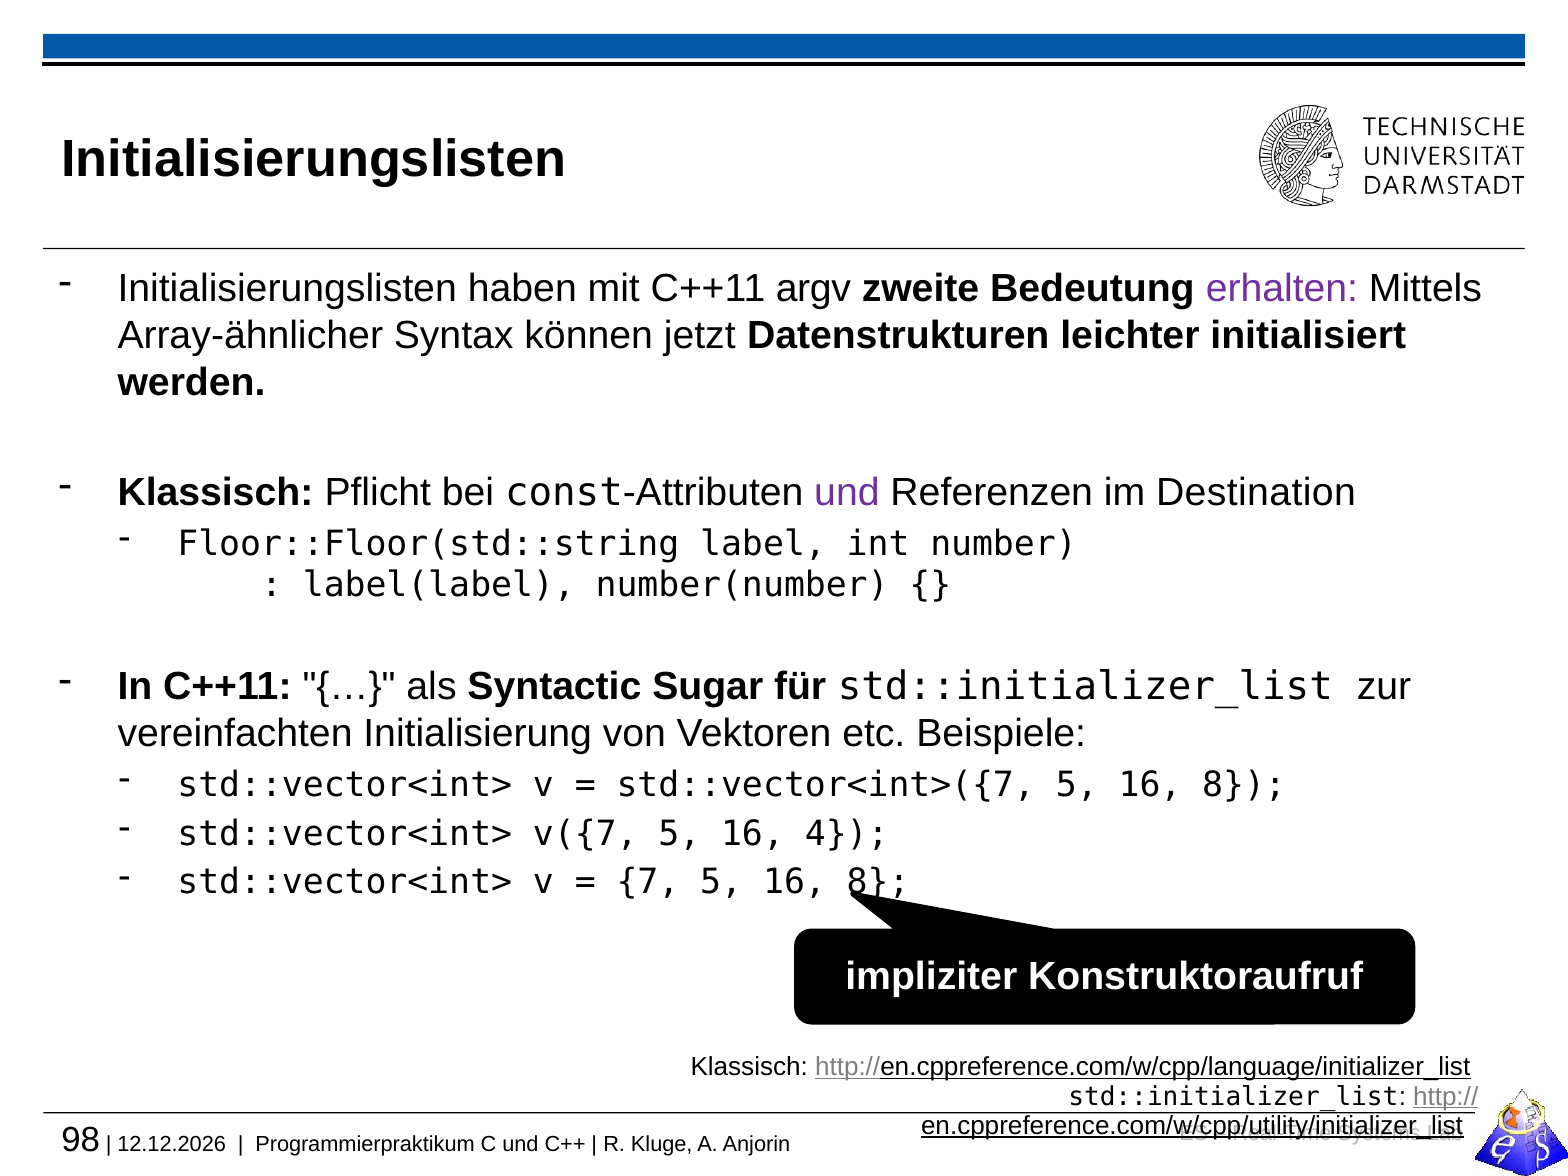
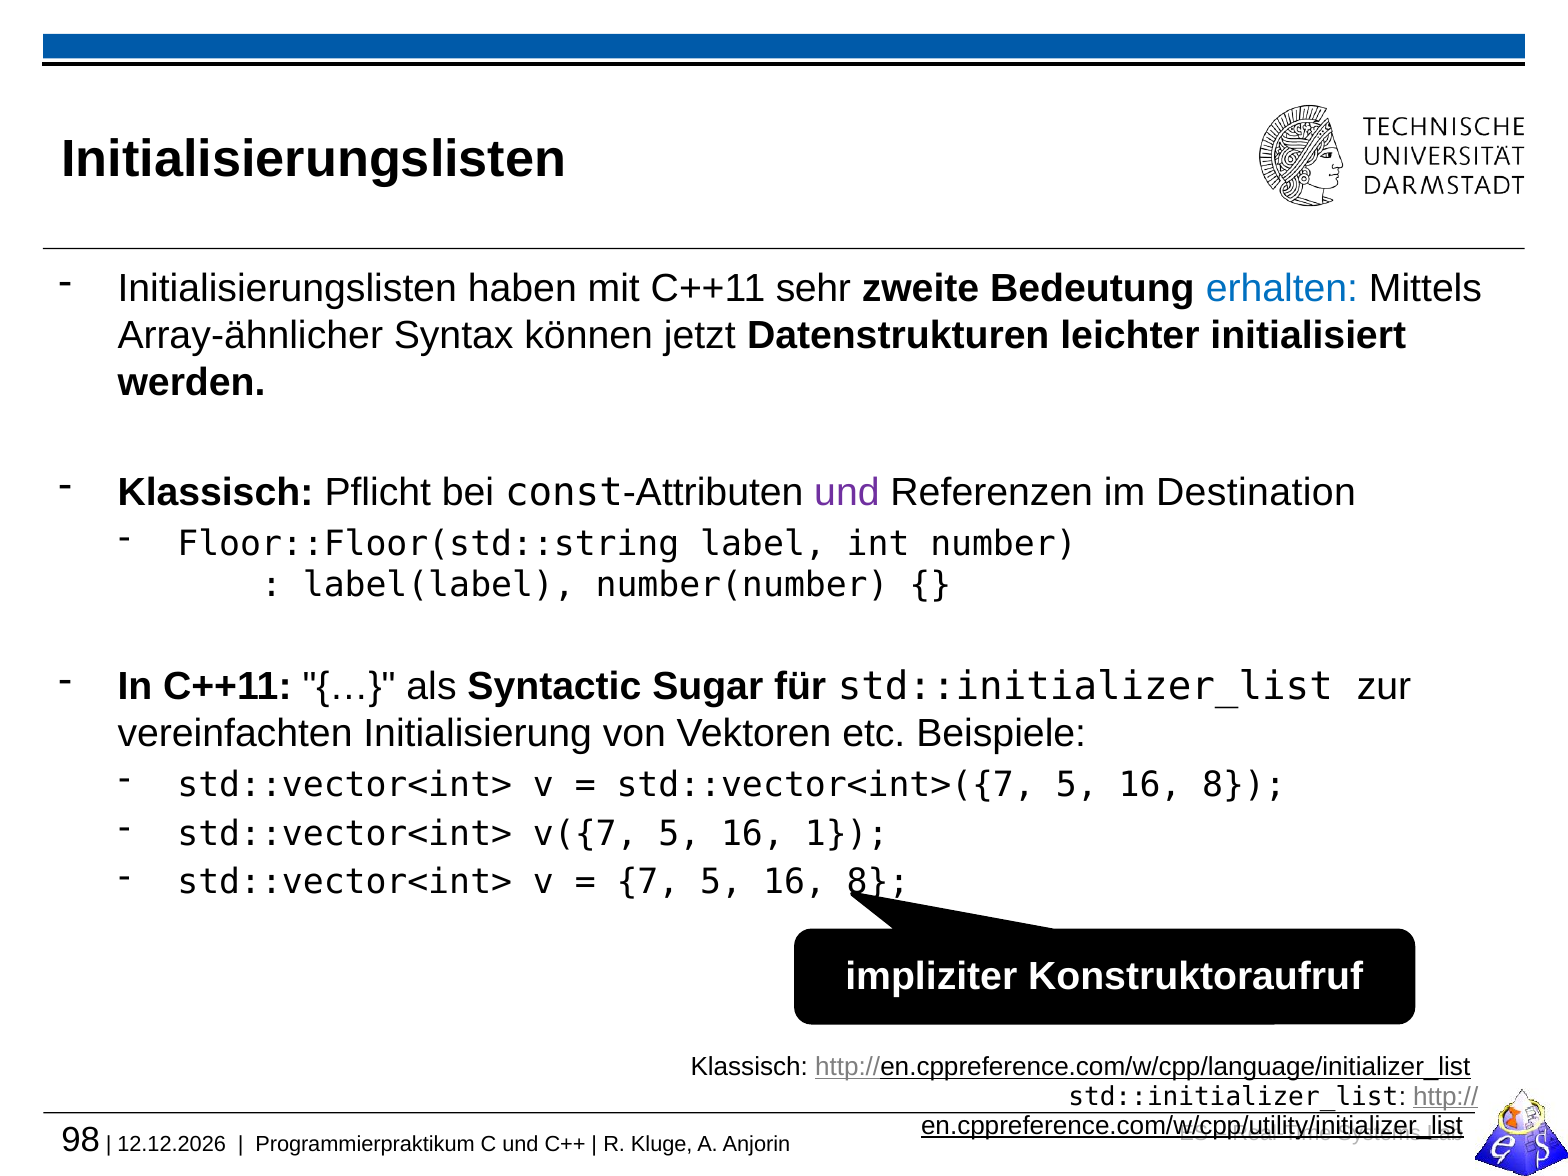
argv: argv -> sehr (813, 289)
erhalten colour: purple -> blue (1282, 289)
4: 4 -> 1 (847, 834)
